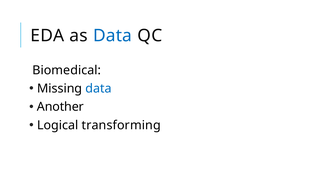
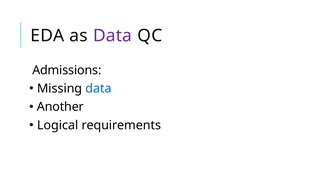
Data colour: blue -> purple (112, 36)
Biomedical: Biomedical -> Admissions (67, 70)
transforming: transforming -> requirements (121, 125)
